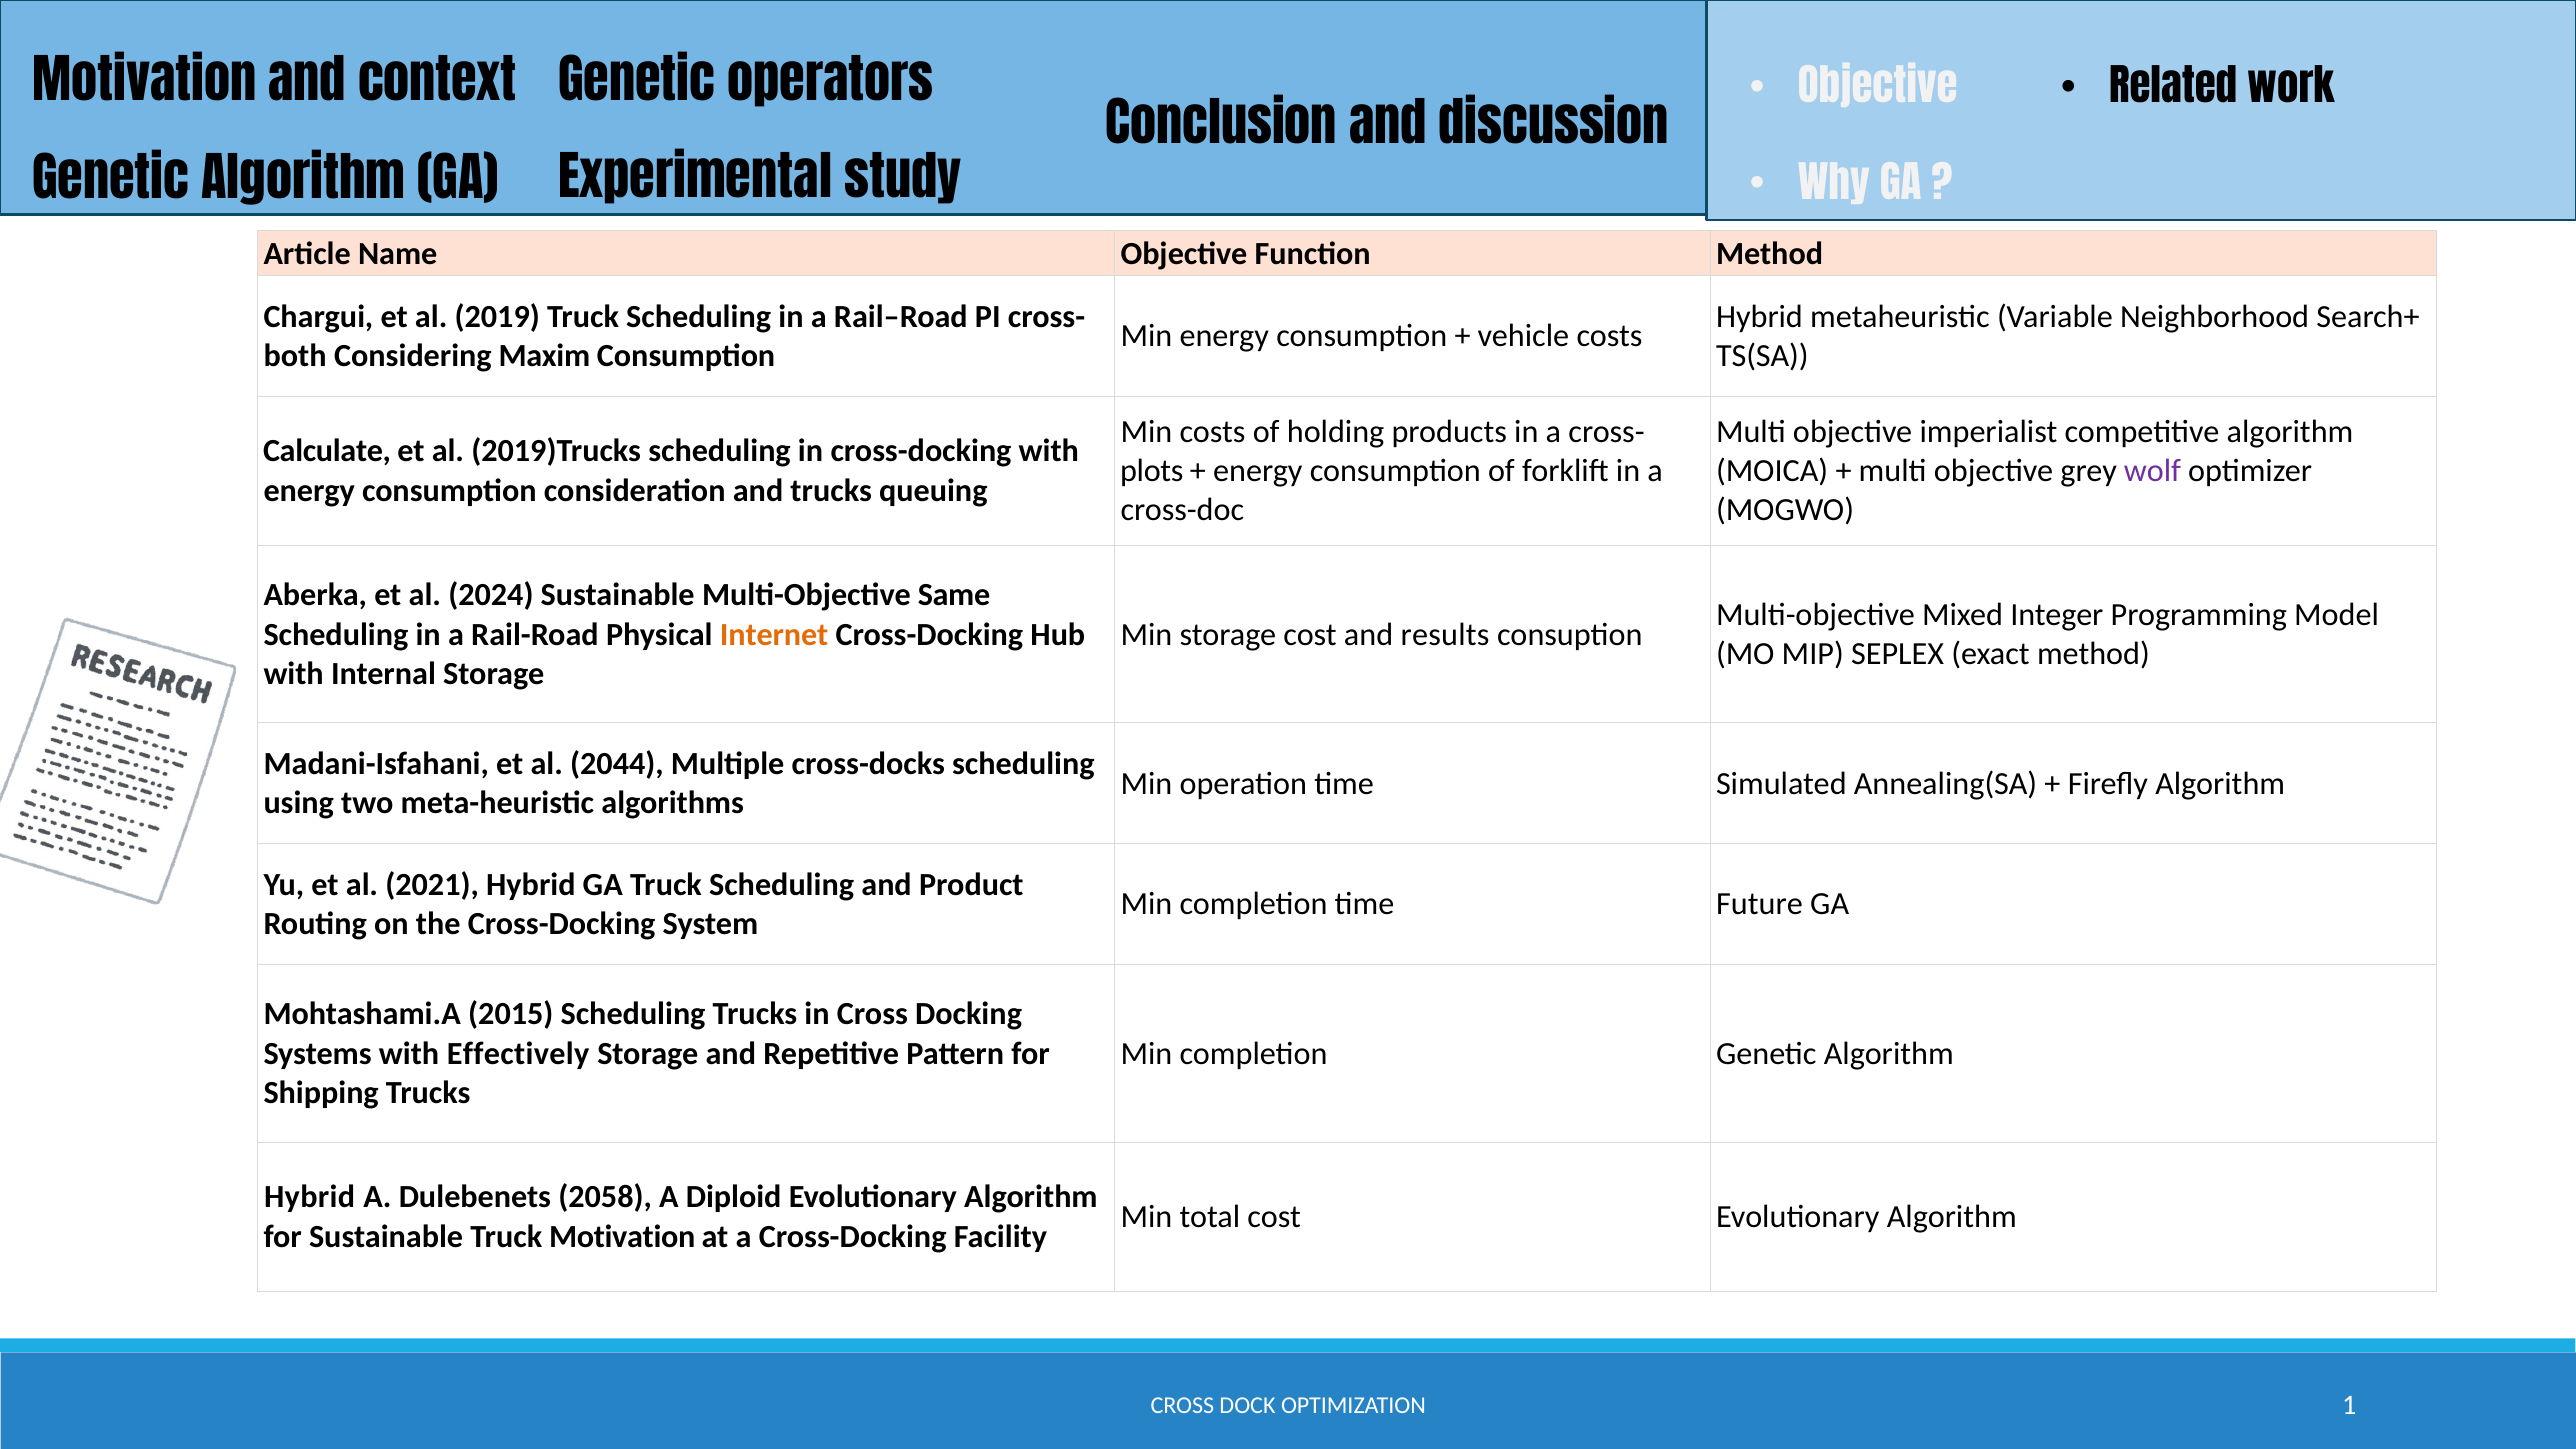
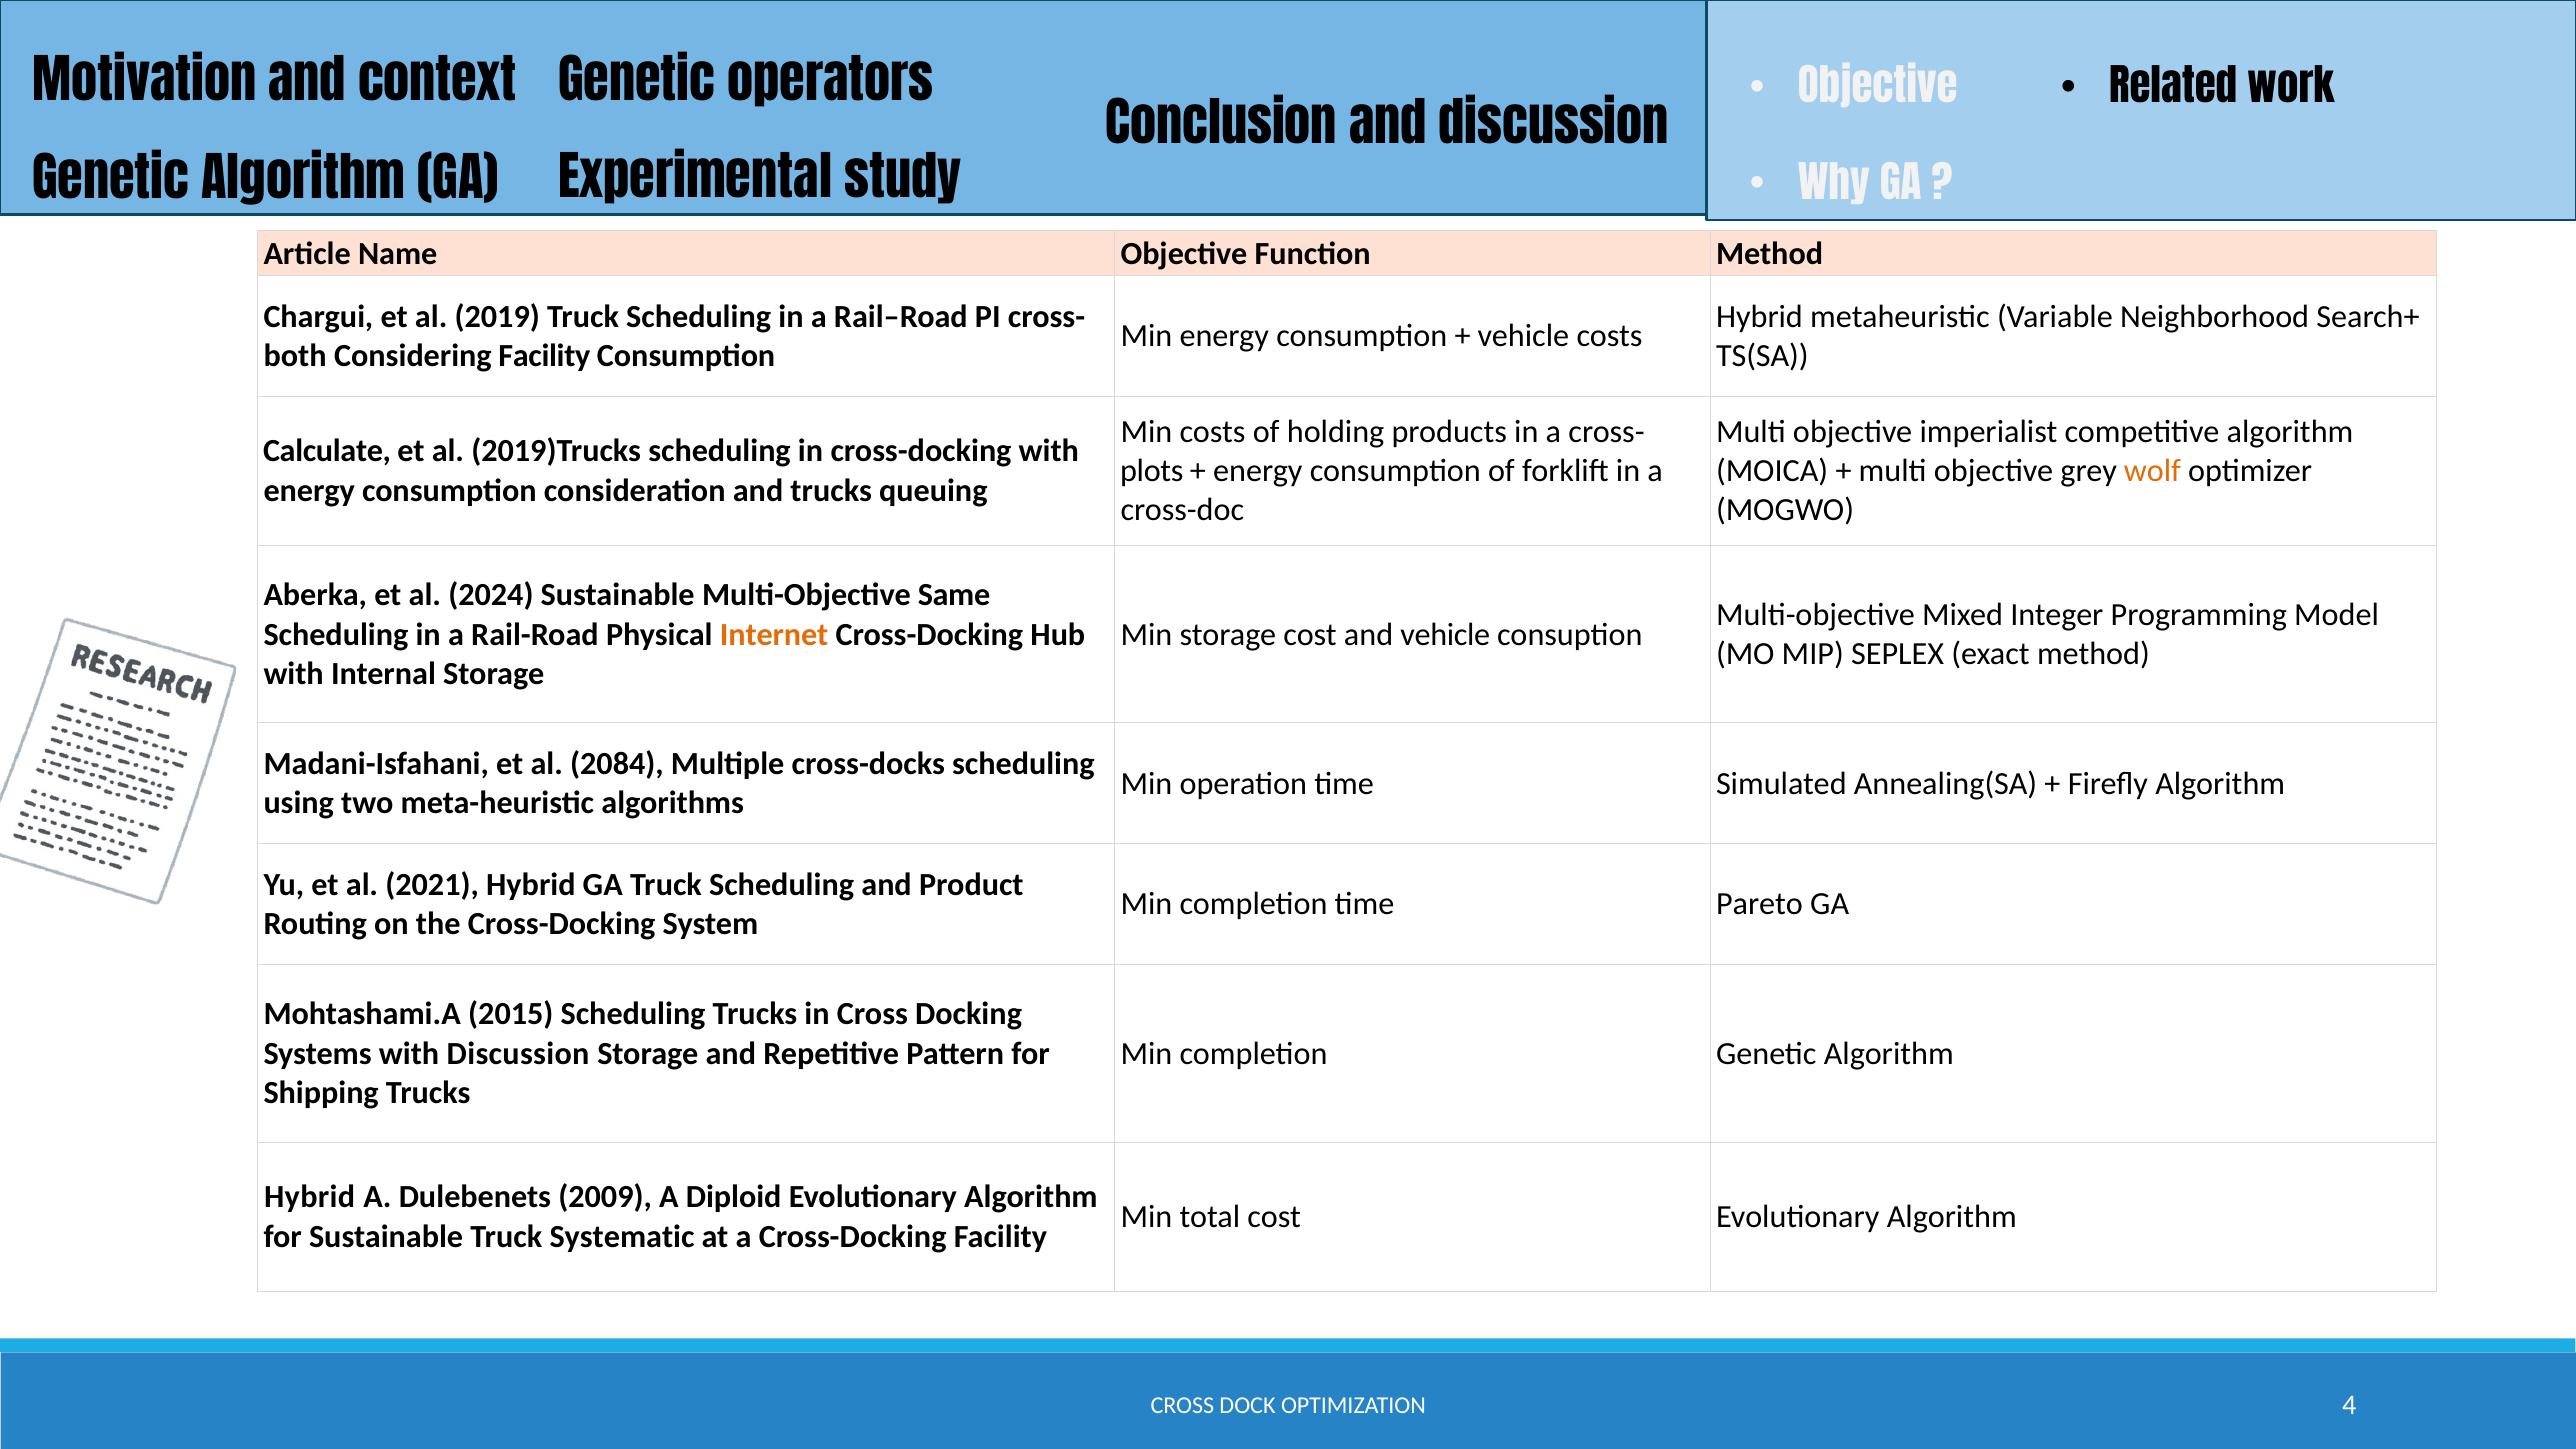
Considering Maxim: Maxim -> Facility (544, 356)
wolf colour: purple -> orange (2152, 471)
and results: results -> vehicle (1445, 634)
2044: 2044 -> 2084 (617, 764)
Future: Future -> Pareto (1760, 904)
with Effectively: Effectively -> Discussion (518, 1053)
2058: 2058 -> 2009 (605, 1197)
Truck Motivation: Motivation -> Systematic (622, 1237)
1: 1 -> 4 (2349, 1405)
